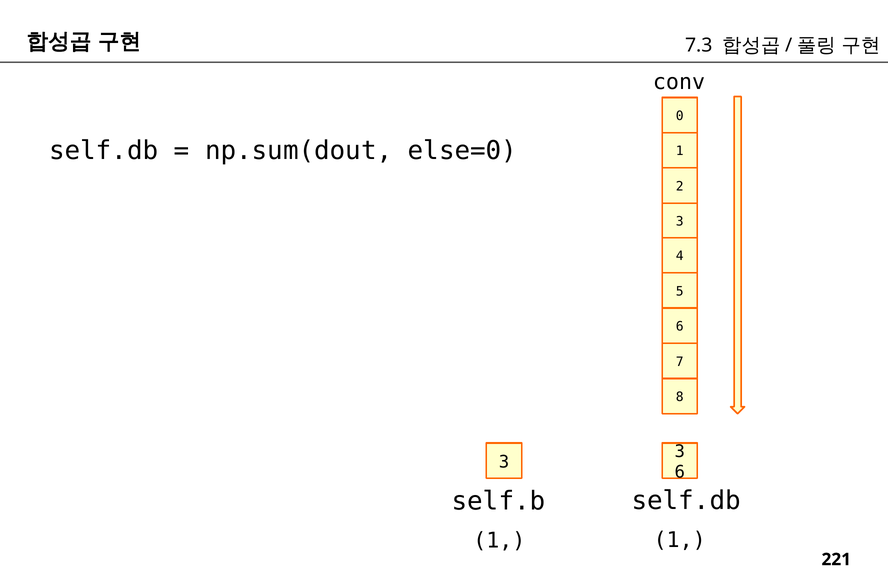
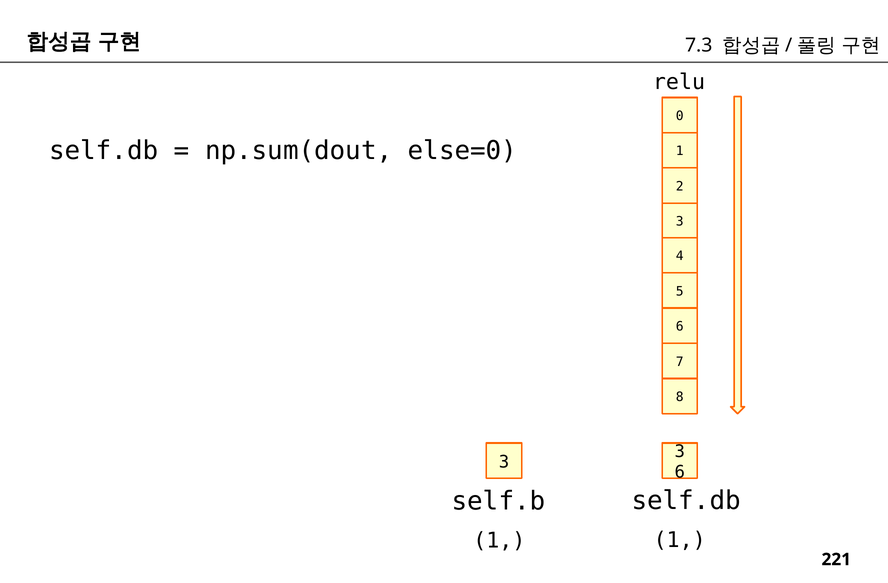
conv: conv -> relu (679, 82)
